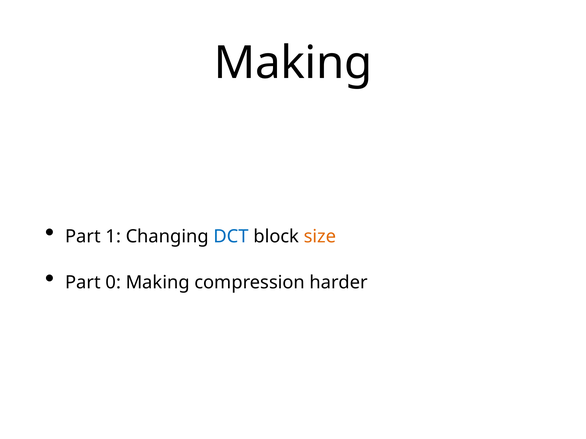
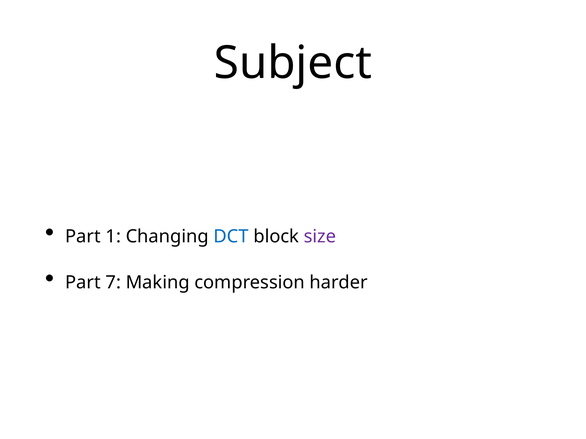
Making: Making -> Subject (293, 63)
size colour: orange -> purple (320, 237)
0: 0 -> 7 (113, 283)
